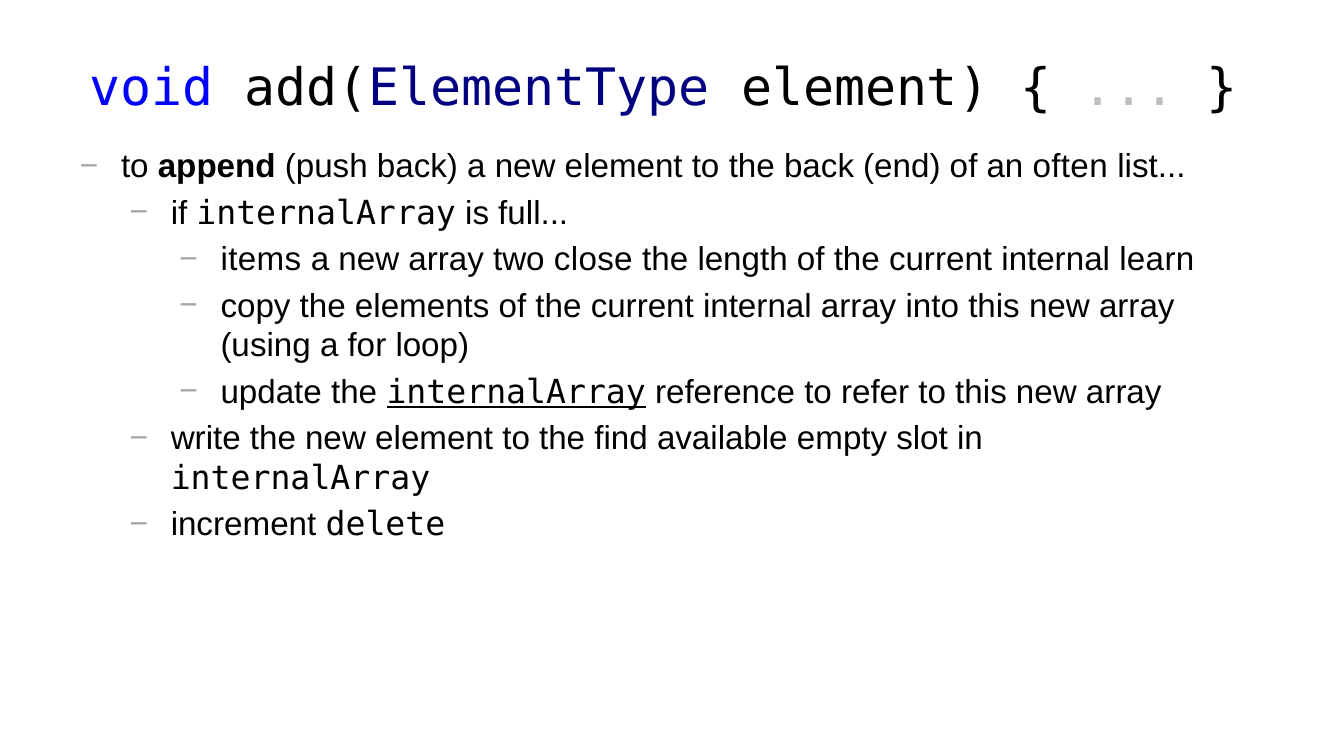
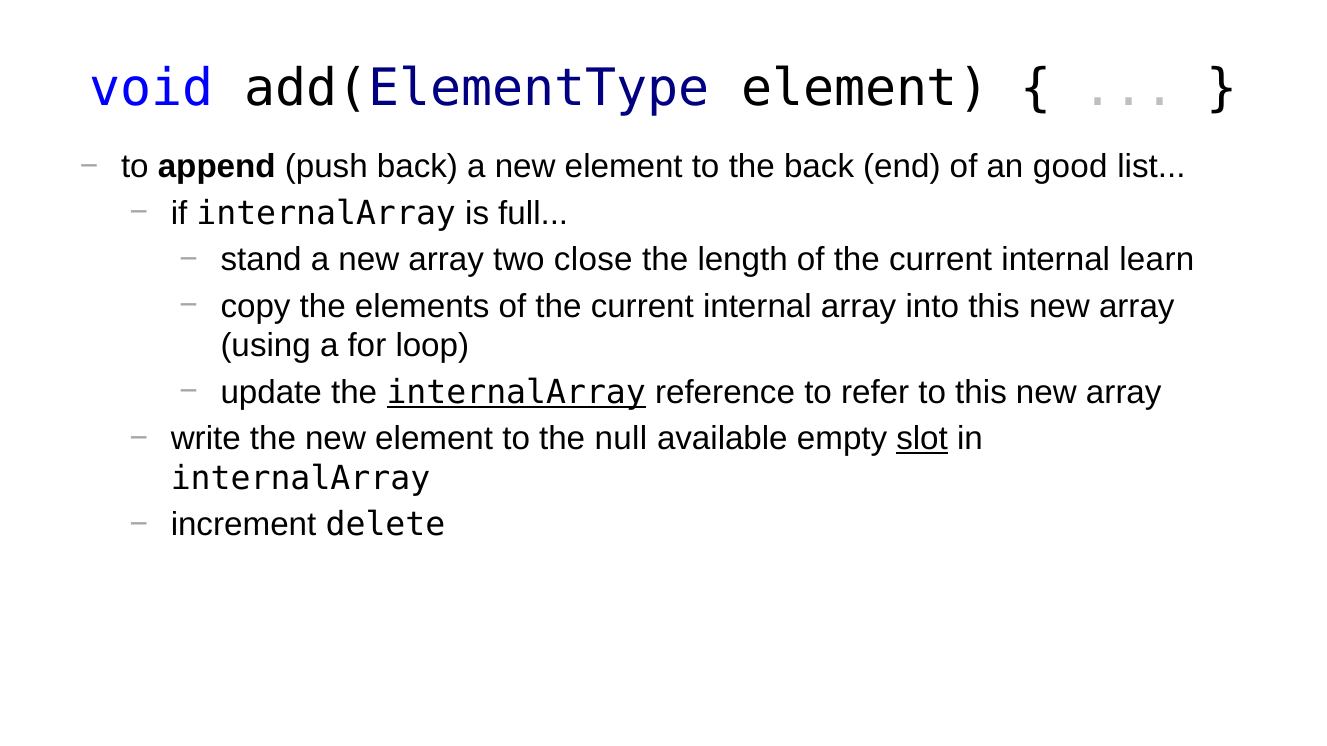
often: often -> good (1070, 167)
items: items -> stand (261, 260)
find: find -> null (621, 439)
slot underline: none -> present (922, 439)
